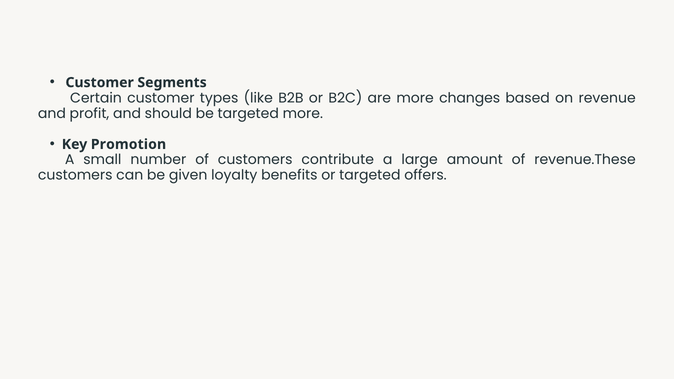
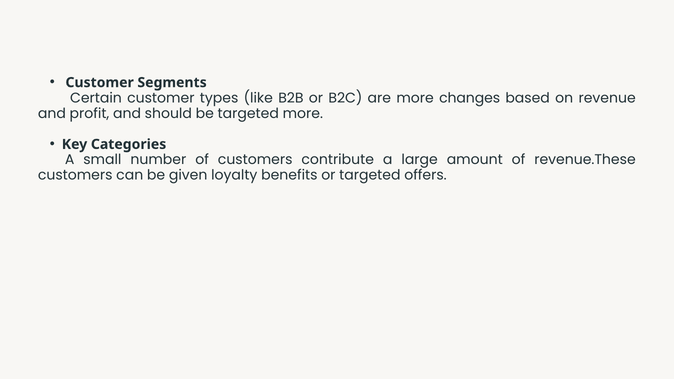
Promotion: Promotion -> Categories (129, 144)
